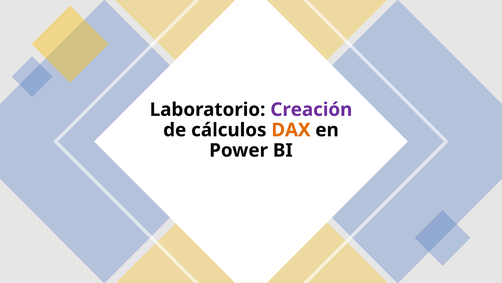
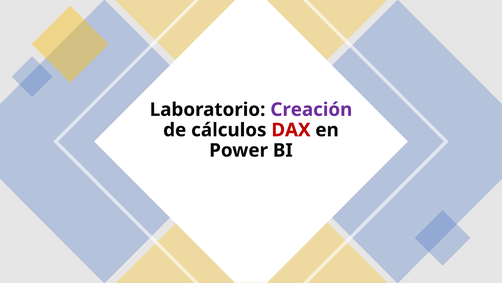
DAX colour: orange -> red (291, 130)
